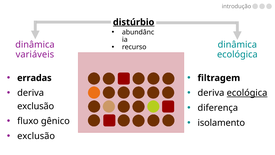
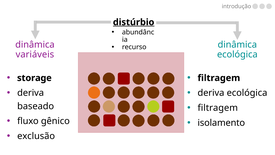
erradas: erradas -> storage (34, 78)
ecológica underline: present -> none (247, 93)
diferença: diferença -> filtragem (218, 108)
exclusão: exclusão -> baseado (36, 106)
